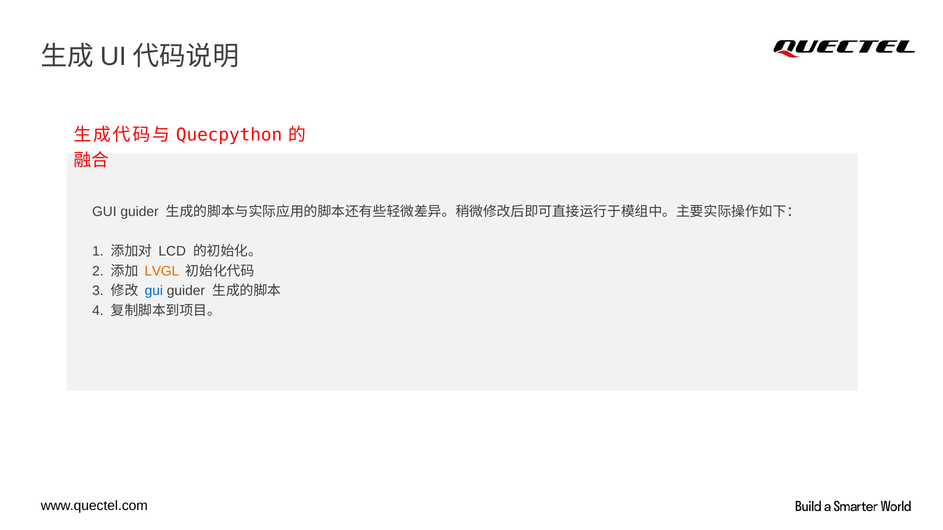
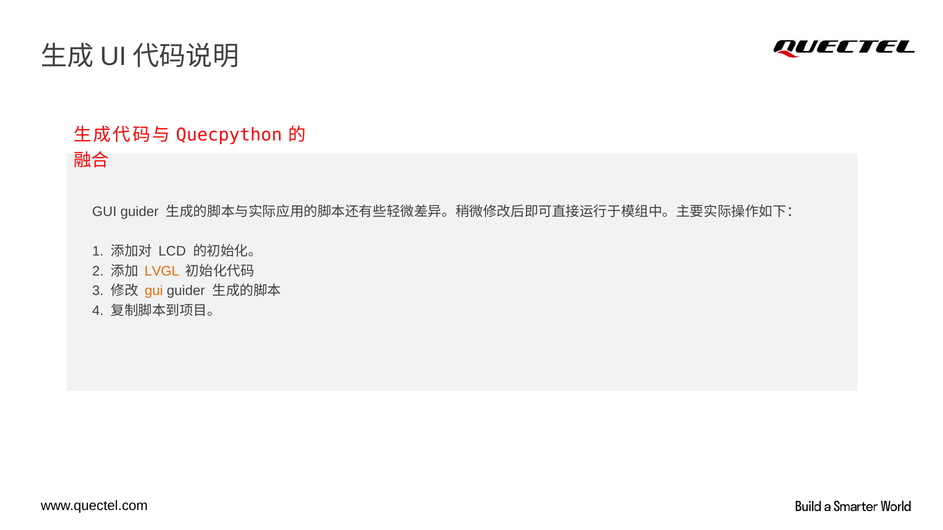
gui colour: blue -> orange (154, 291)
